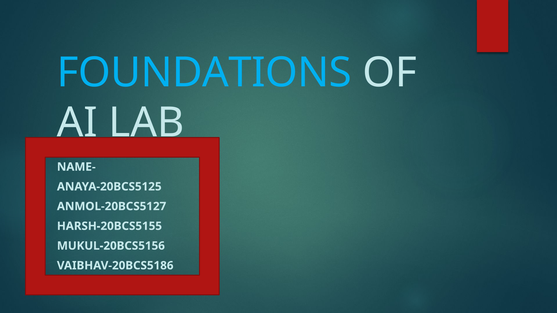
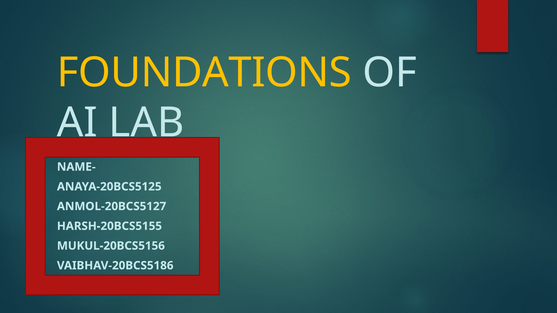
FOUNDATIONS colour: light blue -> yellow (204, 73)
